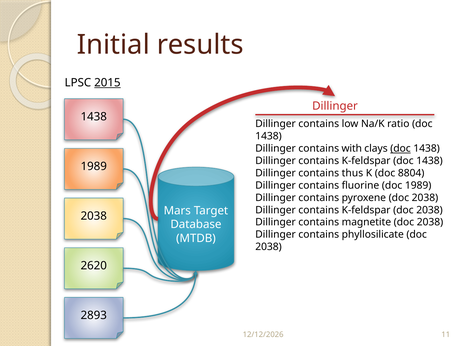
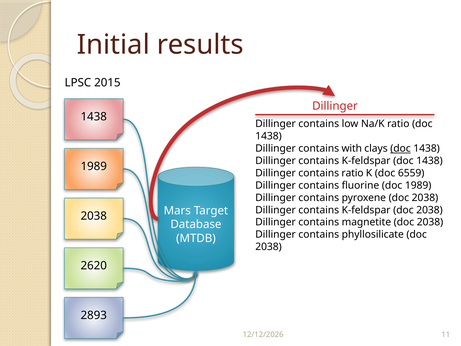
2015 underline: present -> none (107, 83)
thus: thus -> ratio (353, 173)
8804: 8804 -> 6559 (411, 173)
